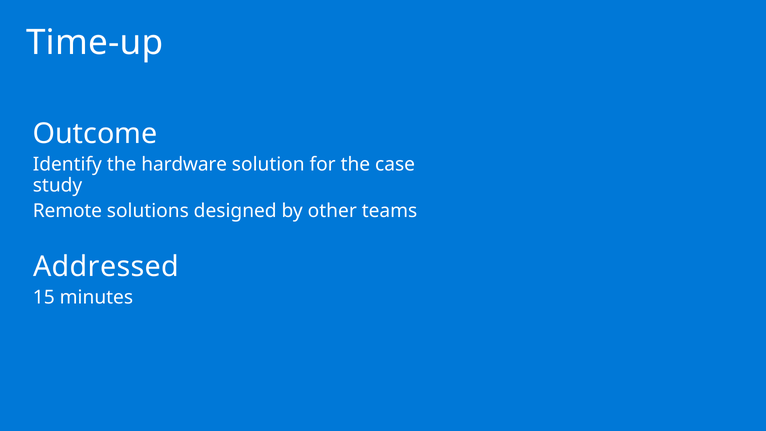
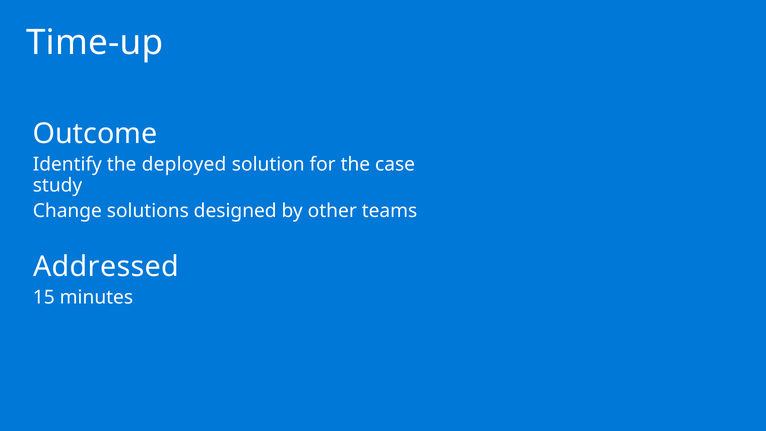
hardware: hardware -> deployed (184, 165)
Remote: Remote -> Change (67, 211)
